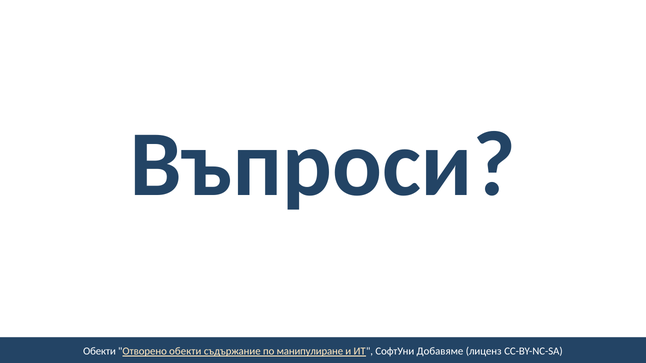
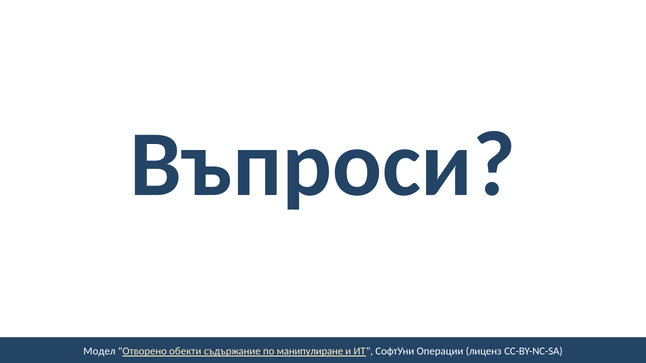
Обекти: Обекти -> Модел (99, 352)
Добавяме: Добавяме -> Операции (440, 352)
